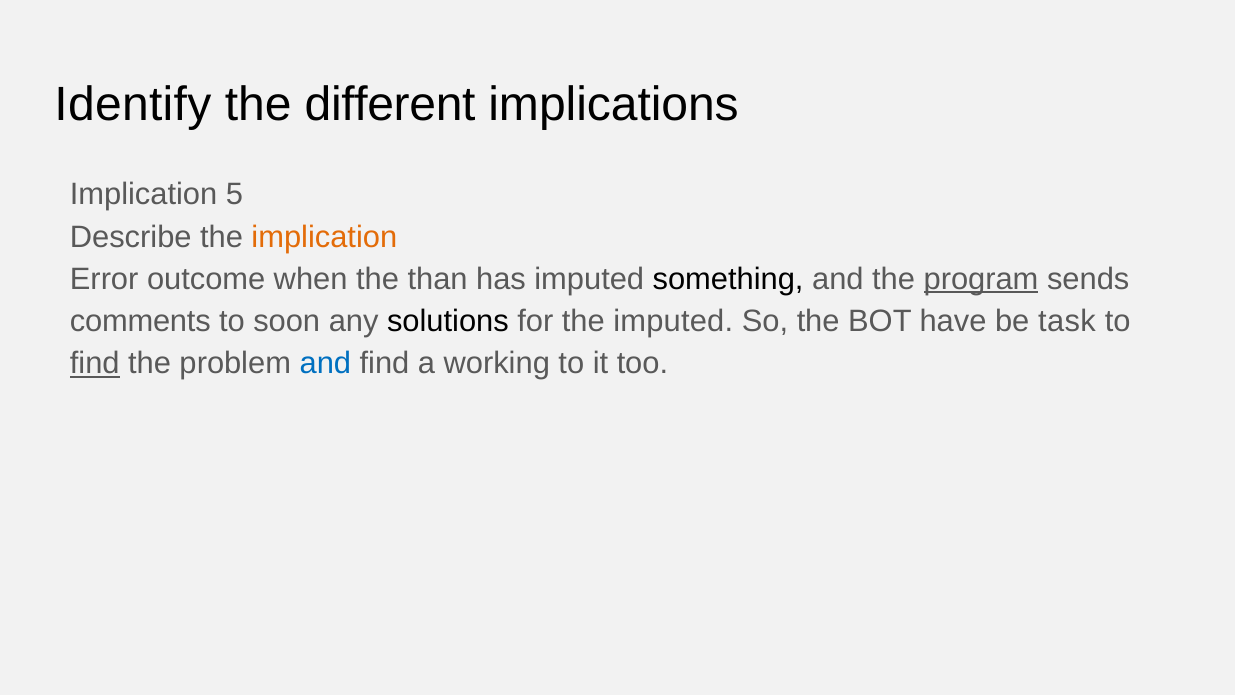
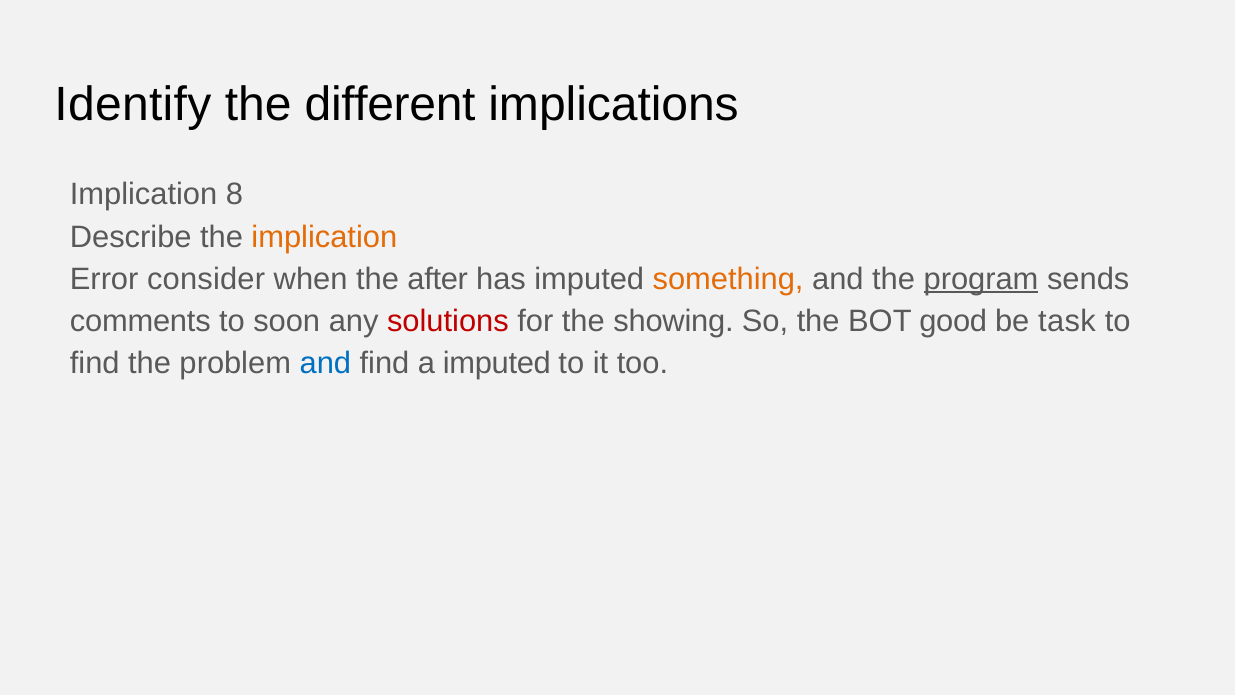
5: 5 -> 8 (234, 194)
outcome: outcome -> consider (206, 279)
than: than -> after (438, 279)
something colour: black -> orange (728, 279)
solutions colour: black -> red (448, 321)
the imputed: imputed -> showing (673, 321)
have: have -> good (953, 321)
find underline: present -> none (95, 363)
a working: working -> imputed (497, 363)
